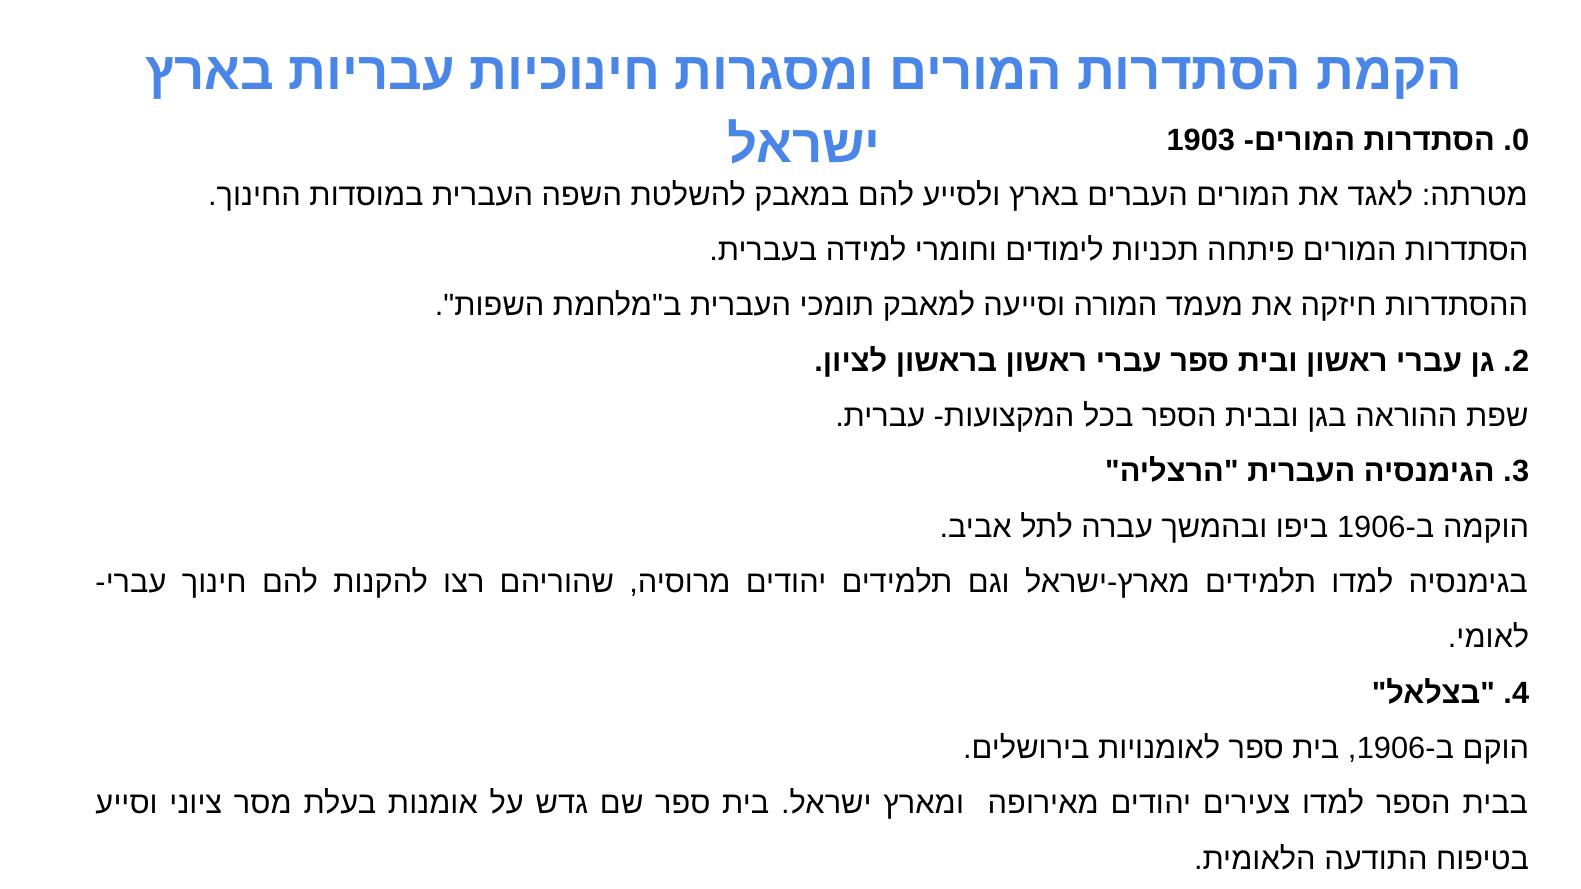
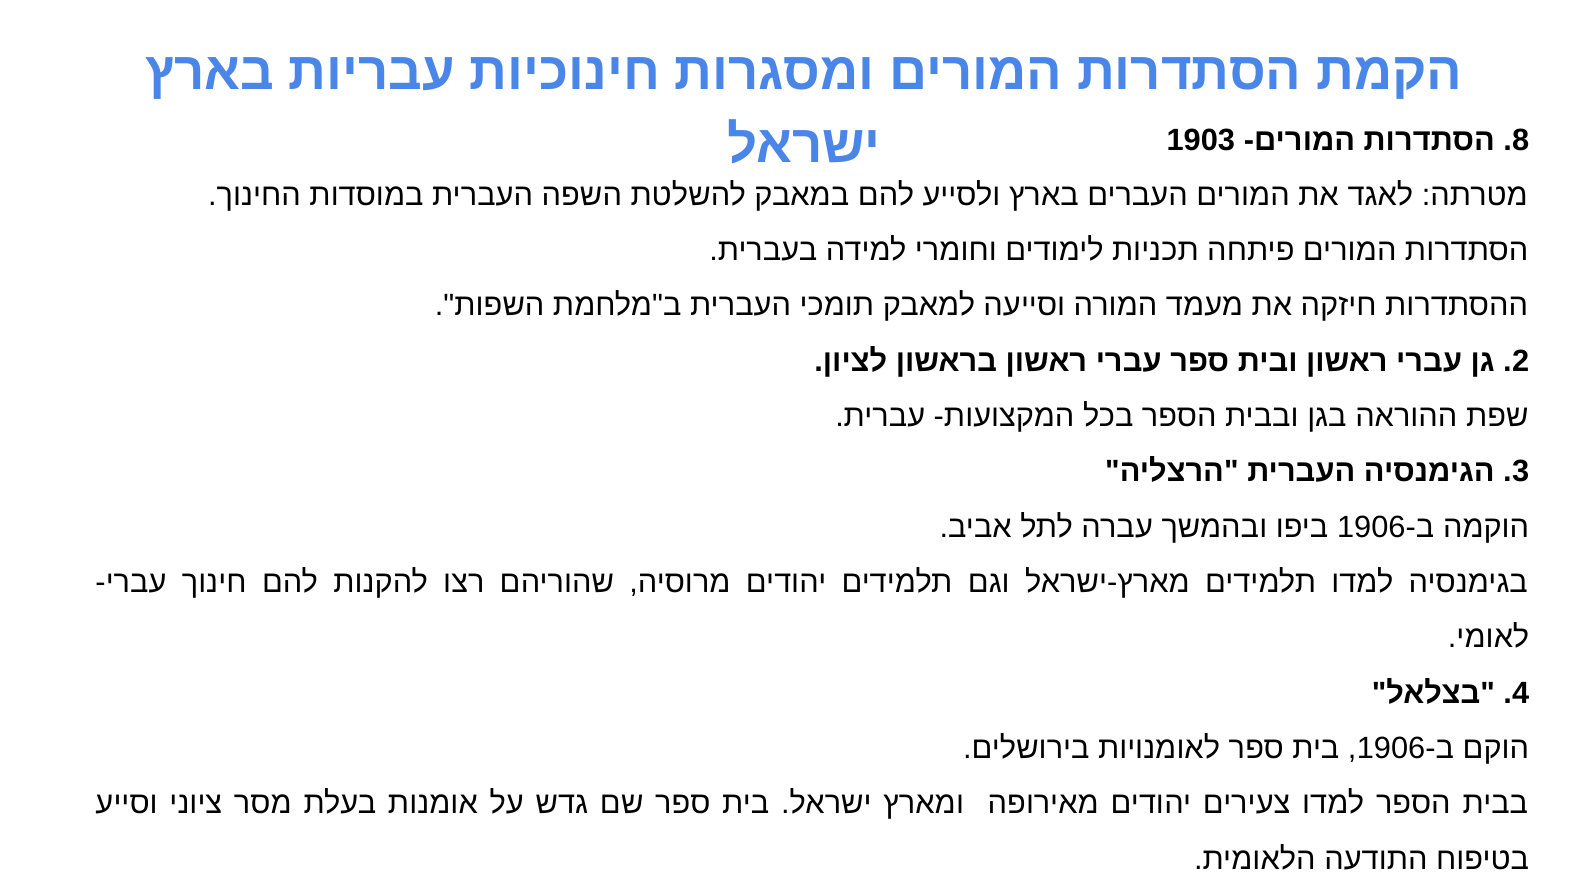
0: 0 -> 8 (1521, 140)
